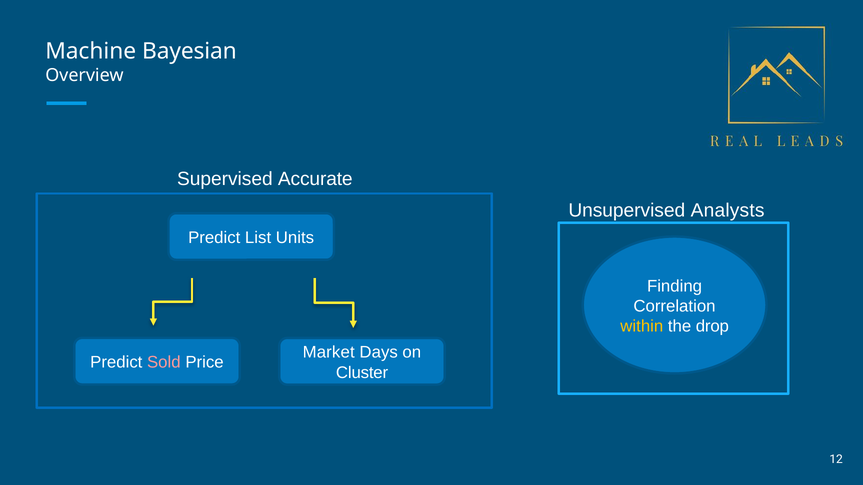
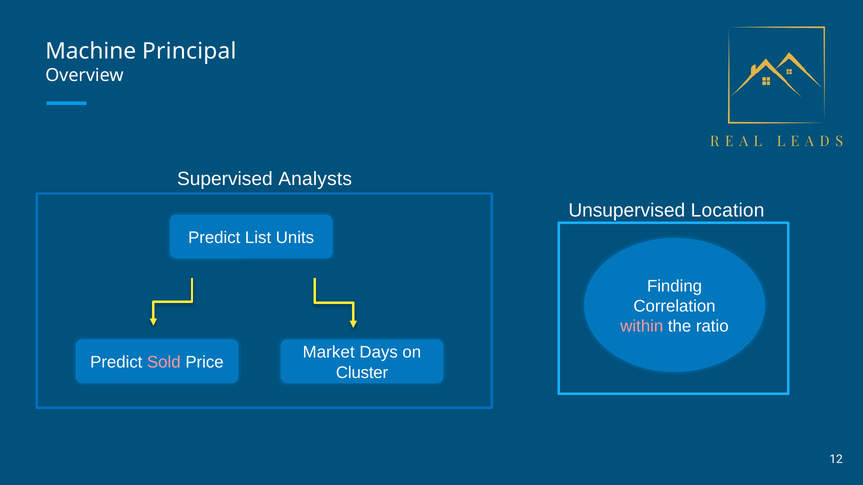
Bayesian: Bayesian -> Principal (189, 51)
Accurate: Accurate -> Analysts (315, 179)
Analysts: Analysts -> Location (728, 211)
within colour: yellow -> pink (642, 327)
drop: drop -> ratio (712, 327)
